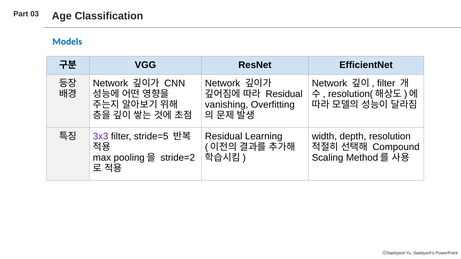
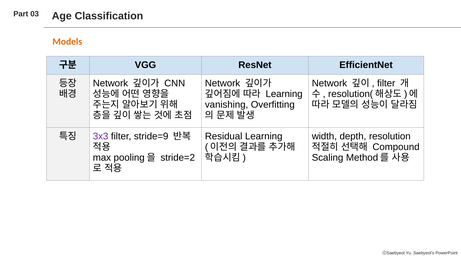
Models colour: blue -> orange (67, 42)
Residual: Residual -> Learning (284, 94)
stride=5: stride=5 -> stride=9 (151, 137)
